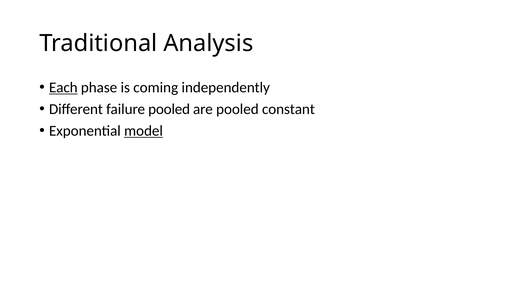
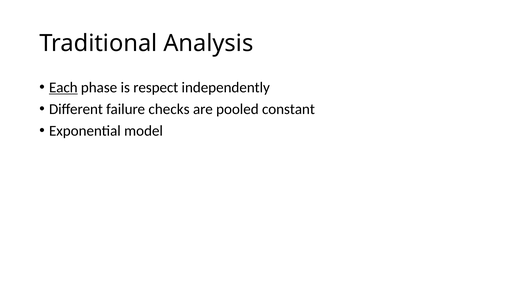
coming: coming -> respect (156, 87)
failure pooled: pooled -> checks (169, 109)
model underline: present -> none (144, 131)
